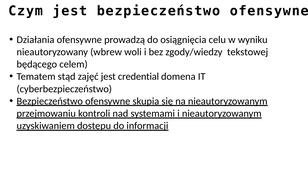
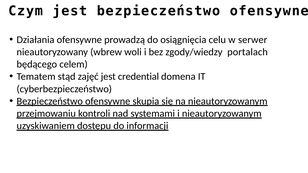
wyniku: wyniku -> serwer (253, 40)
tekstowej: tekstowej -> portalach (248, 52)
